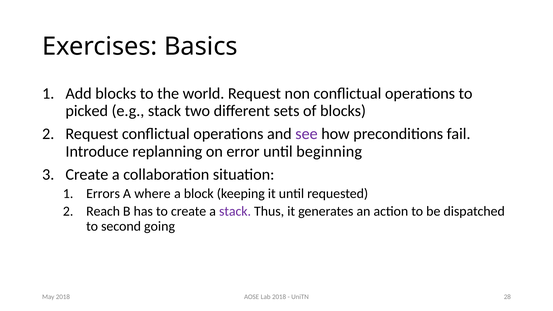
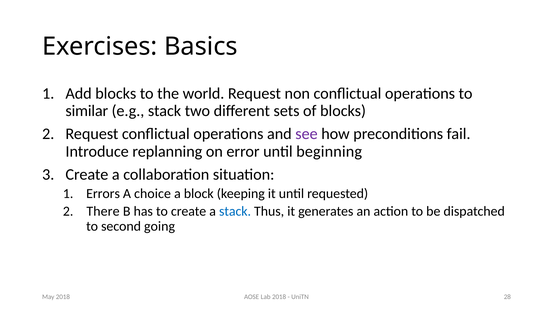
picked: picked -> similar (87, 111)
where: where -> choice (152, 194)
Reach: Reach -> There (103, 211)
stack colour: purple -> blue (235, 211)
